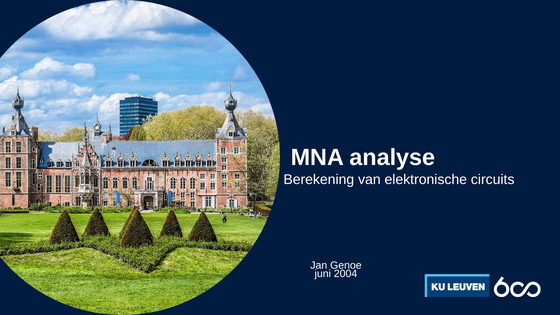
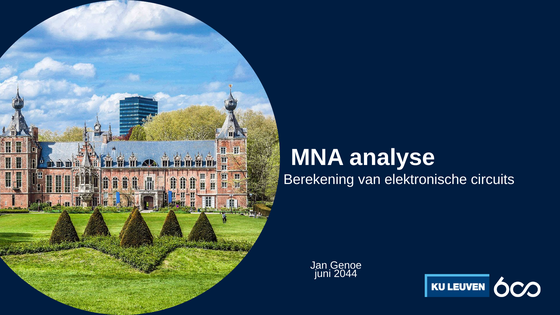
2004: 2004 -> 2044 (346, 274)
